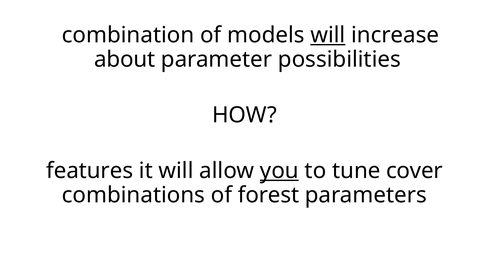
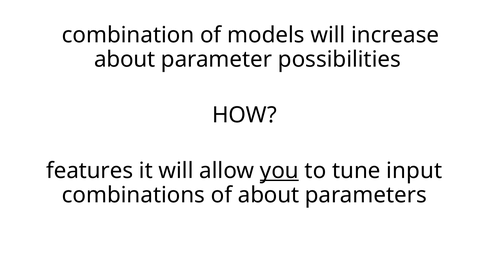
will underline: present -> none (328, 35)
cover: cover -> input (414, 171)
of forest: forest -> about (269, 195)
